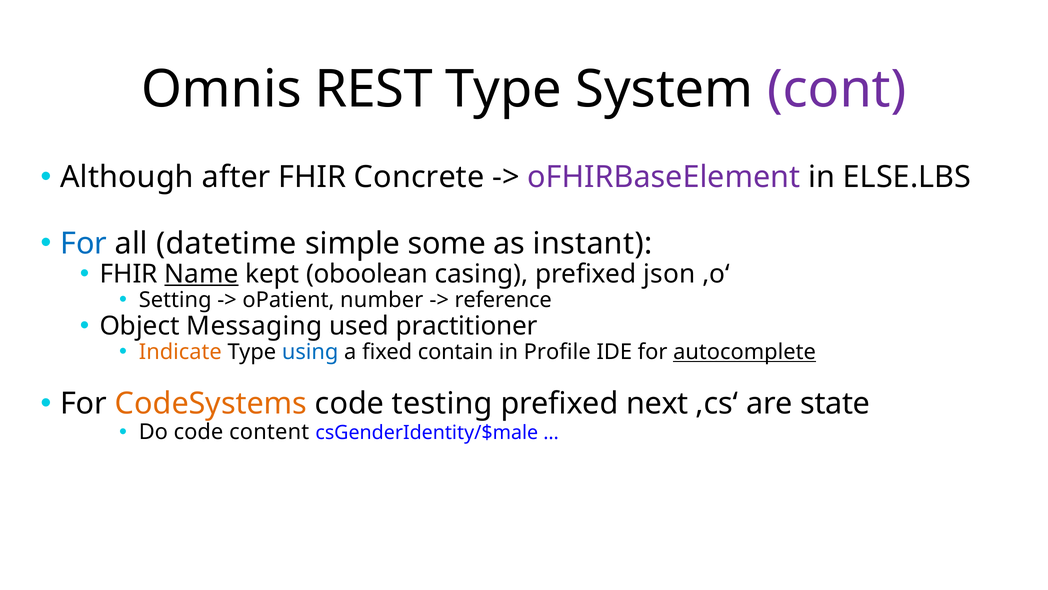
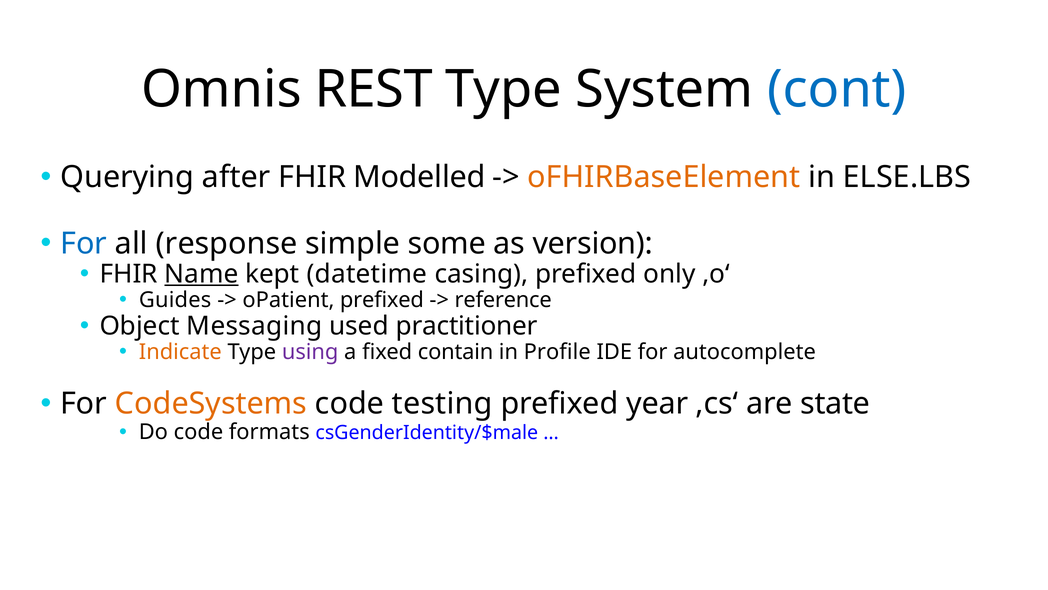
cont colour: purple -> blue (837, 89)
Although: Although -> Querying (127, 177)
Concrete: Concrete -> Modelled (419, 177)
oFHIRBaseElement colour: purple -> orange (664, 177)
datetime: datetime -> response (227, 243)
instant: instant -> version (593, 243)
oboolean: oboolean -> datetime (367, 274)
json: json -> only (669, 274)
Setting: Setting -> Guides (175, 300)
oPatient number: number -> prefixed (382, 300)
using colour: blue -> purple (310, 352)
autocomplete underline: present -> none (745, 352)
next: next -> year (657, 404)
content: content -> formats (269, 432)
